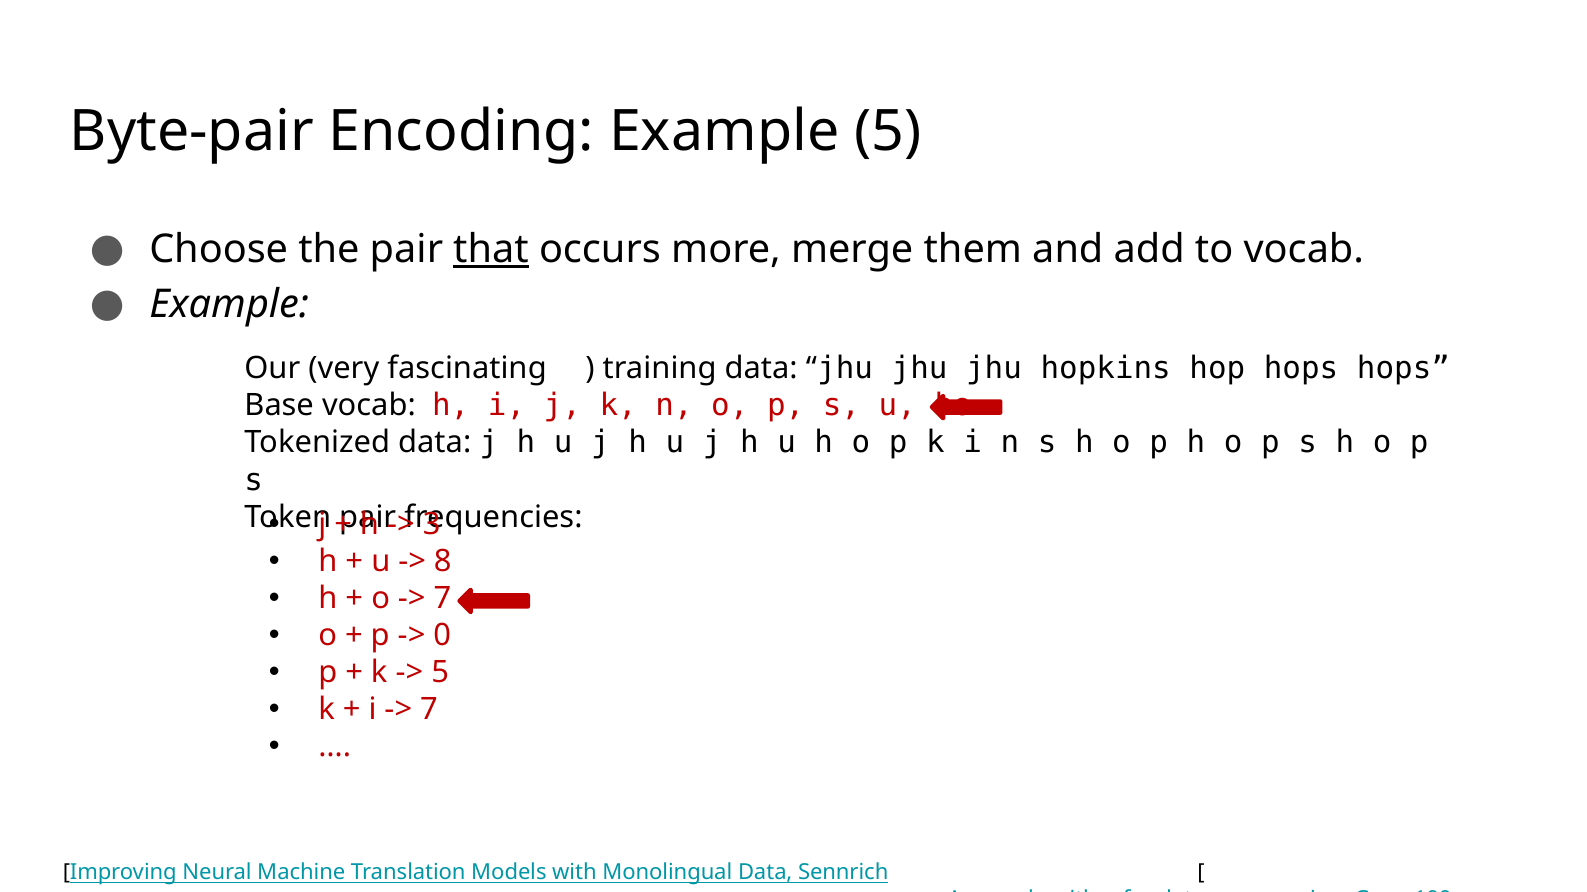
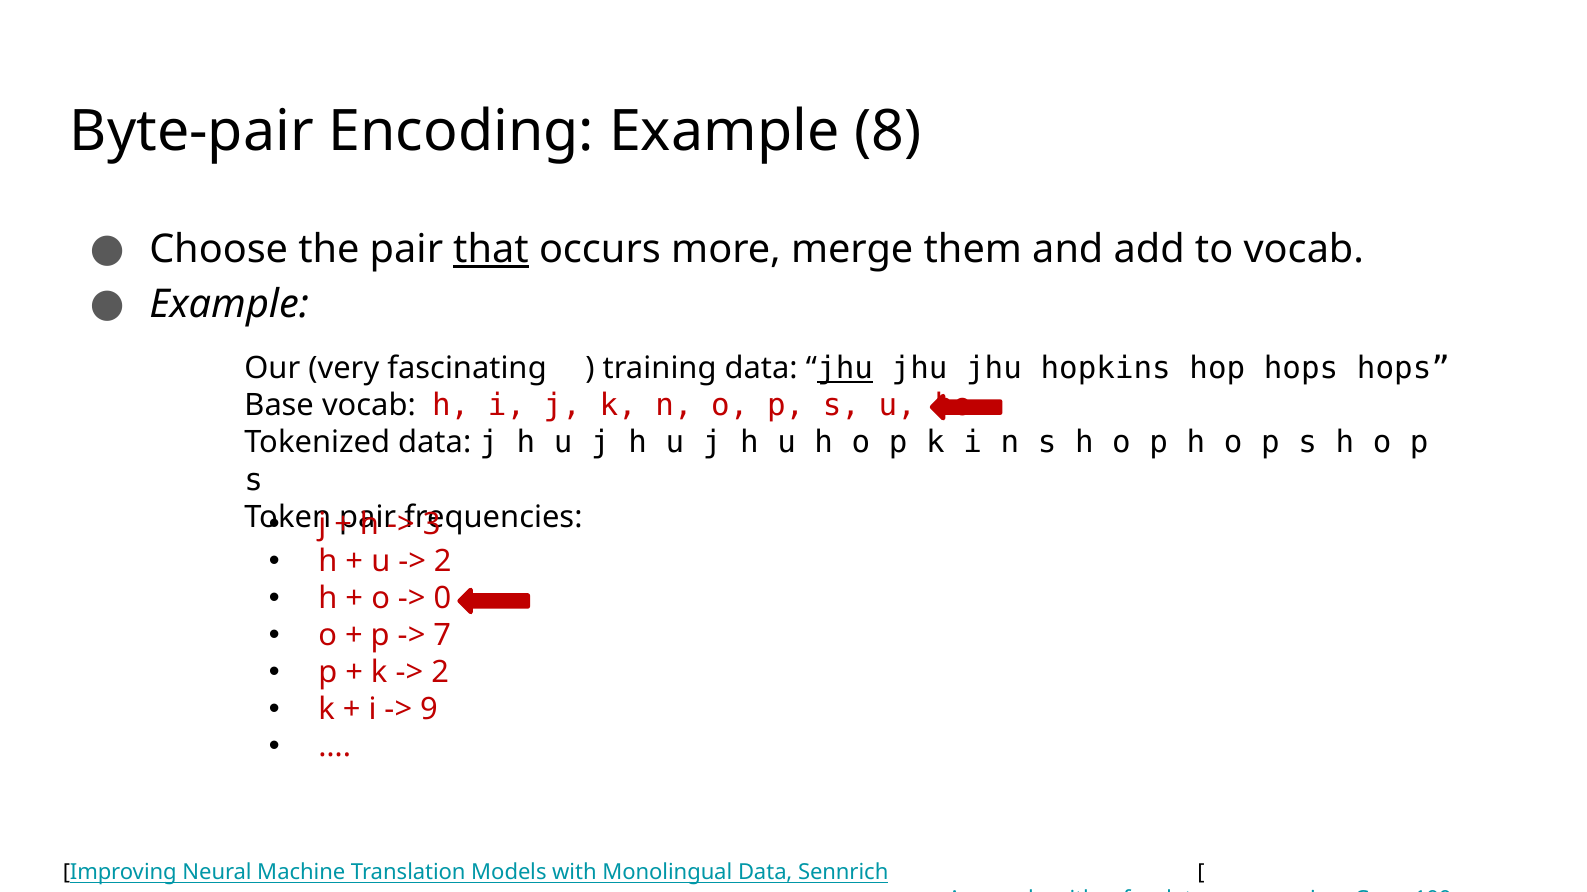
Example 5: 5 -> 8 (888, 131)
jhu underline: none -> present (845, 369)
8: 8 -> 2 (443, 562)
7: 7 -> 0 (442, 599)
0: 0 -> 7 (442, 636)
5: 5 -> 2 (440, 673)
7: 7 -> 9 (429, 710)
